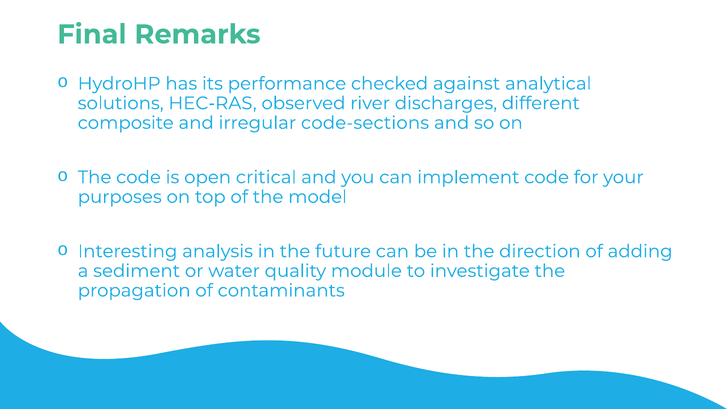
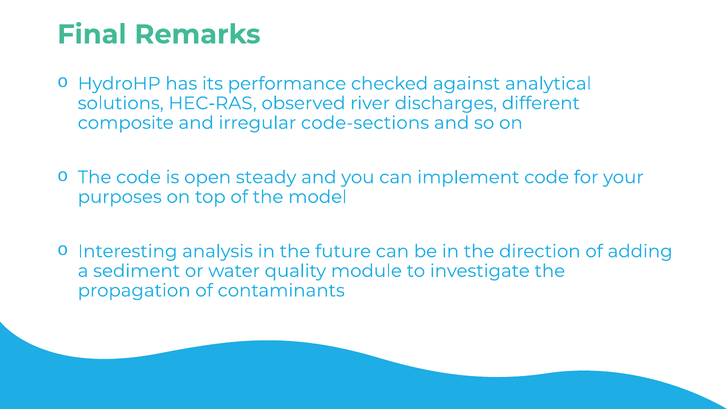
critical: critical -> steady (266, 177)
